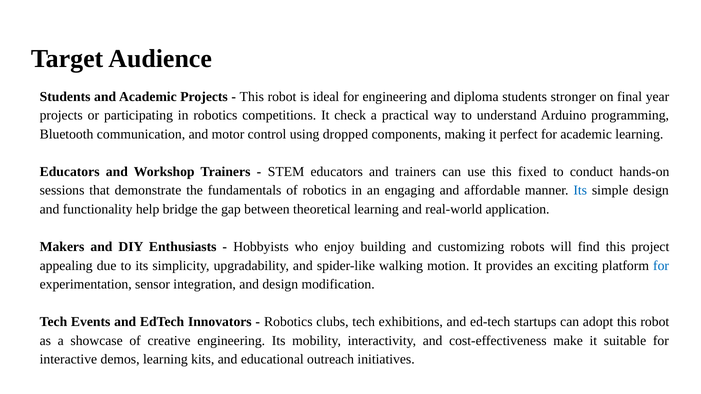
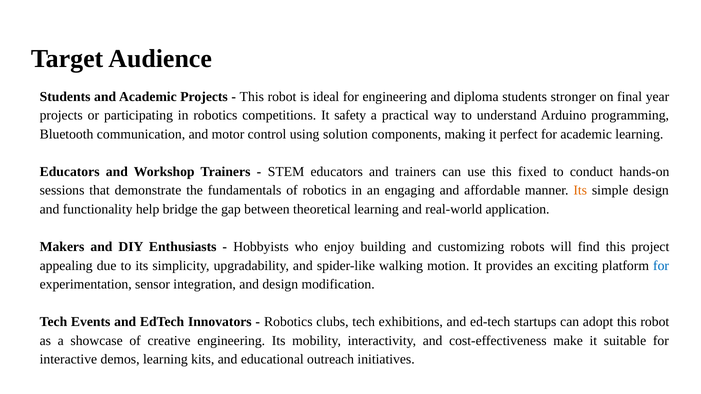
check: check -> safety (350, 115)
dropped: dropped -> solution (345, 134)
Its colour: blue -> orange (580, 191)
